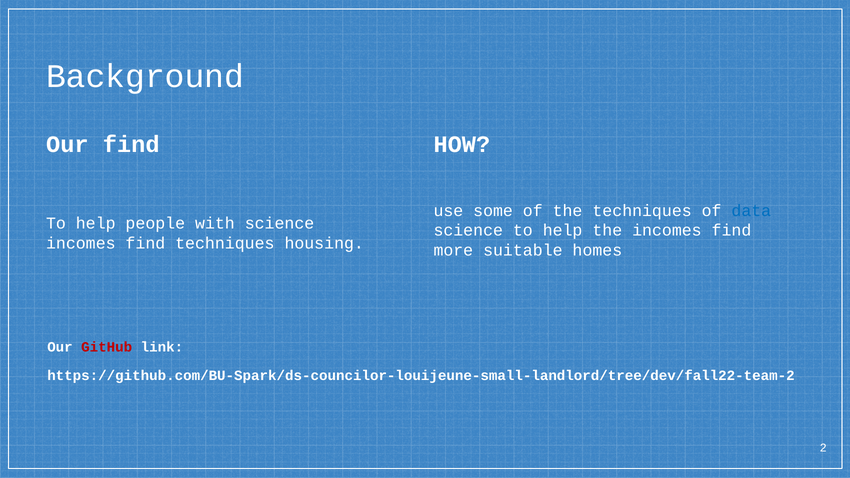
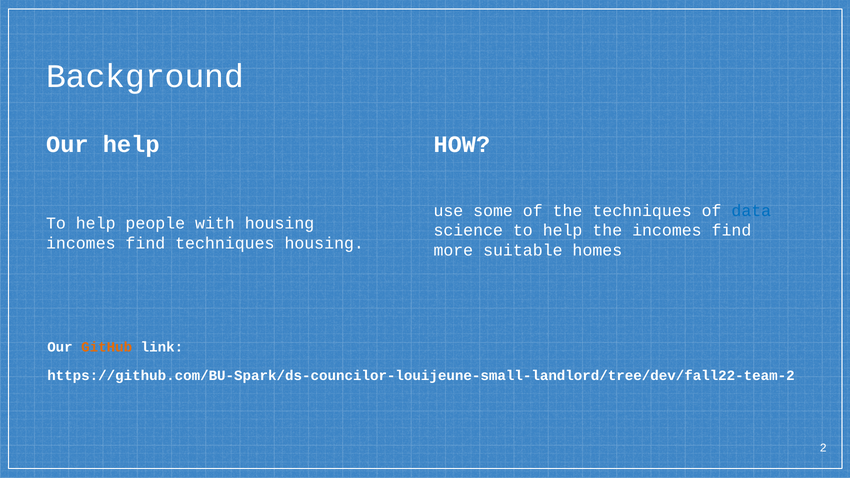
Our find: find -> help (131, 145)
with science: science -> housing (280, 223)
GitHub colour: red -> orange (107, 347)
